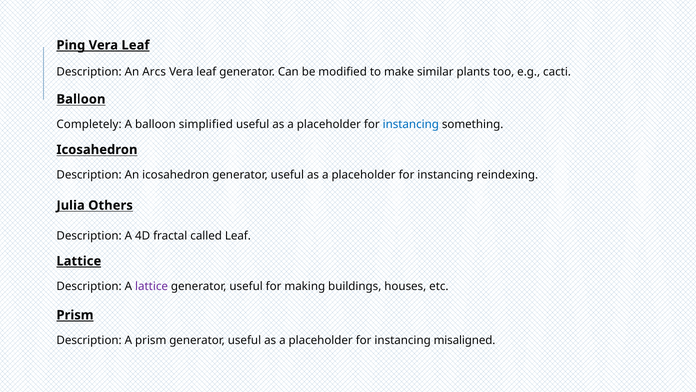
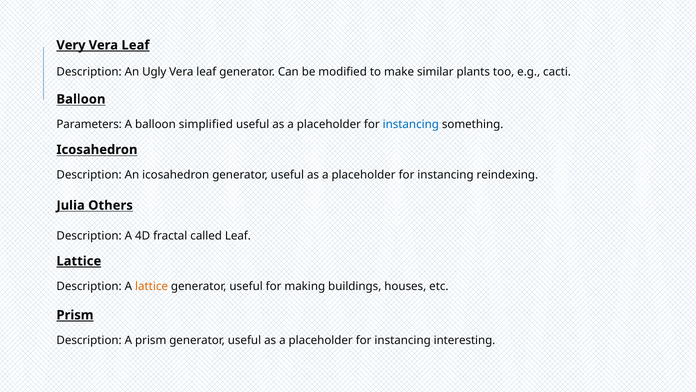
Ping: Ping -> Very (71, 45)
Arcs: Arcs -> Ugly (154, 72)
Completely: Completely -> Parameters (89, 124)
lattice colour: purple -> orange (152, 286)
misaligned: misaligned -> interesting (465, 340)
